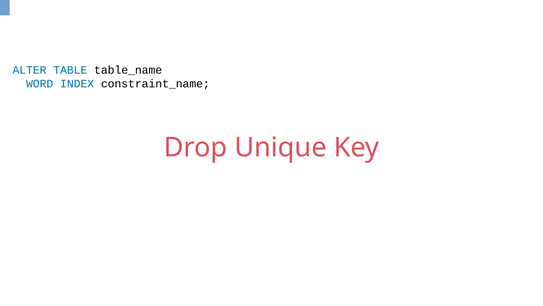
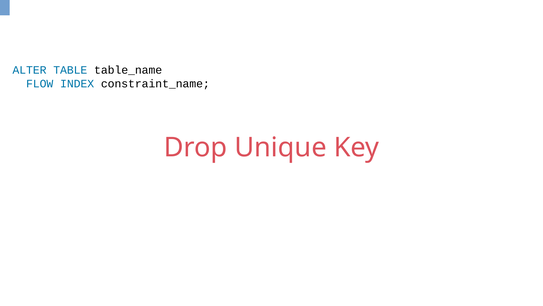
WORD: WORD -> FLOW (40, 83)
